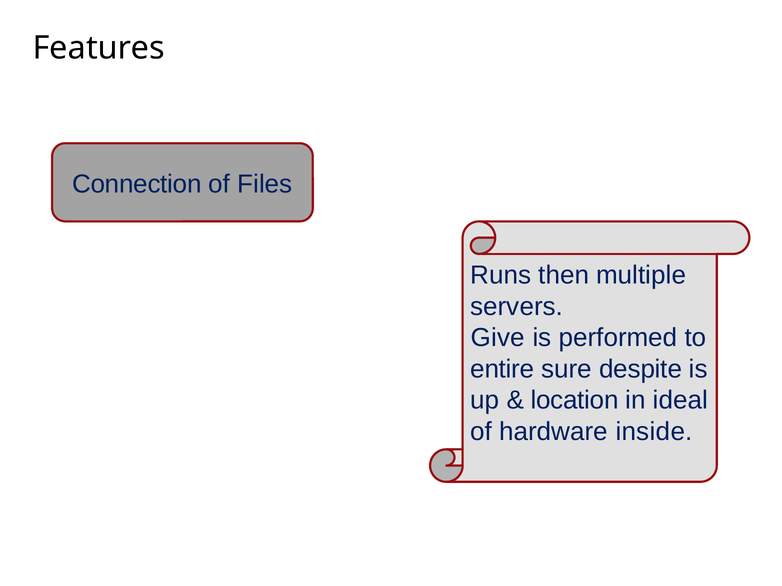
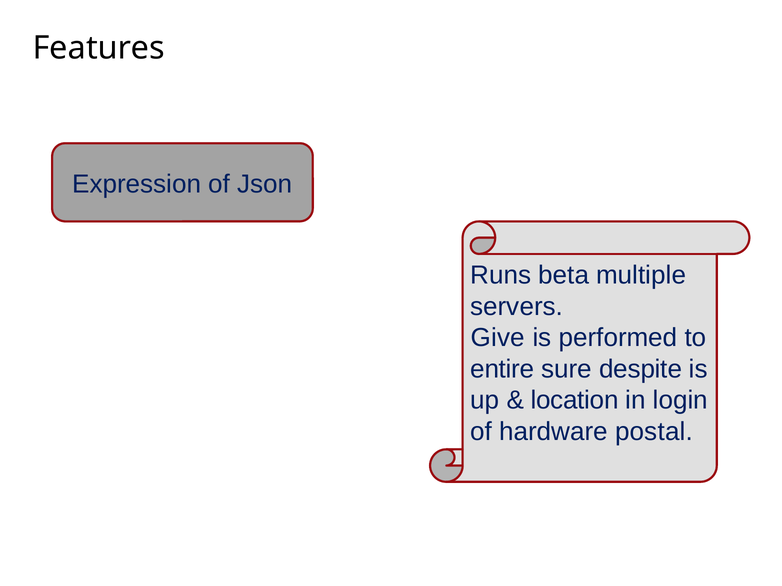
Connection: Connection -> Expression (137, 184)
Files: Files -> Json (265, 184)
then: then -> beta (564, 275)
ideal: ideal -> login (680, 401)
inside: inside -> postal (654, 432)
